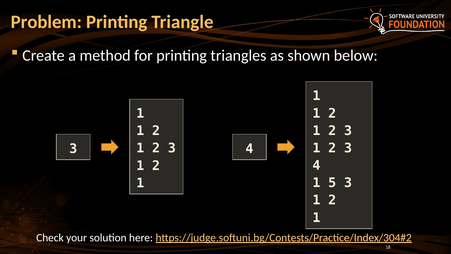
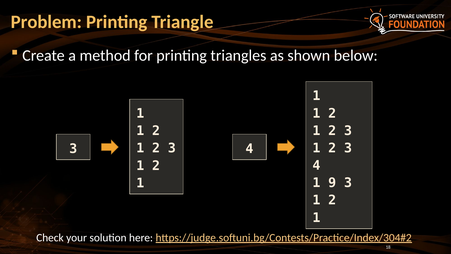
5: 5 -> 9 (332, 183)
